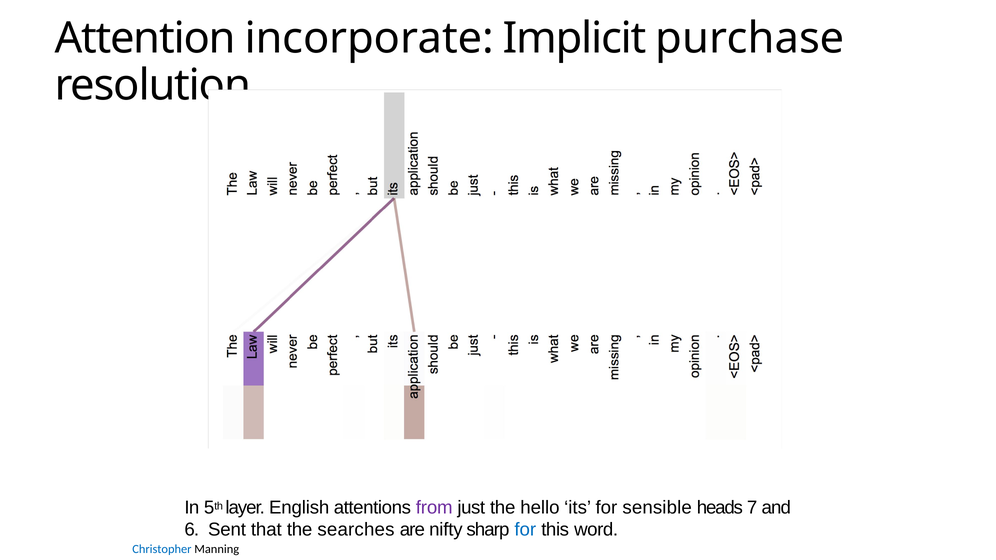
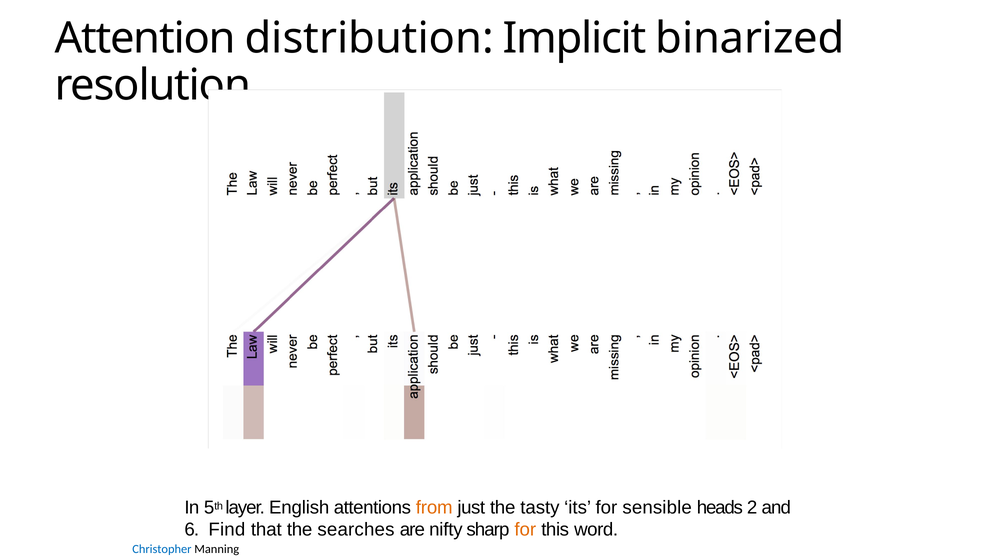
incorporate: incorporate -> distribution (369, 38)
purchase: purchase -> binarized (750, 38)
from colour: purple -> orange (434, 508)
hello: hello -> tasty (540, 508)
7: 7 -> 2 (752, 508)
Sent: Sent -> Find (227, 530)
for colour: blue -> orange (525, 530)
